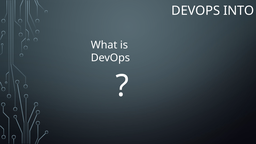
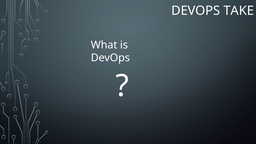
INTO: INTO -> TAKE (239, 11)
